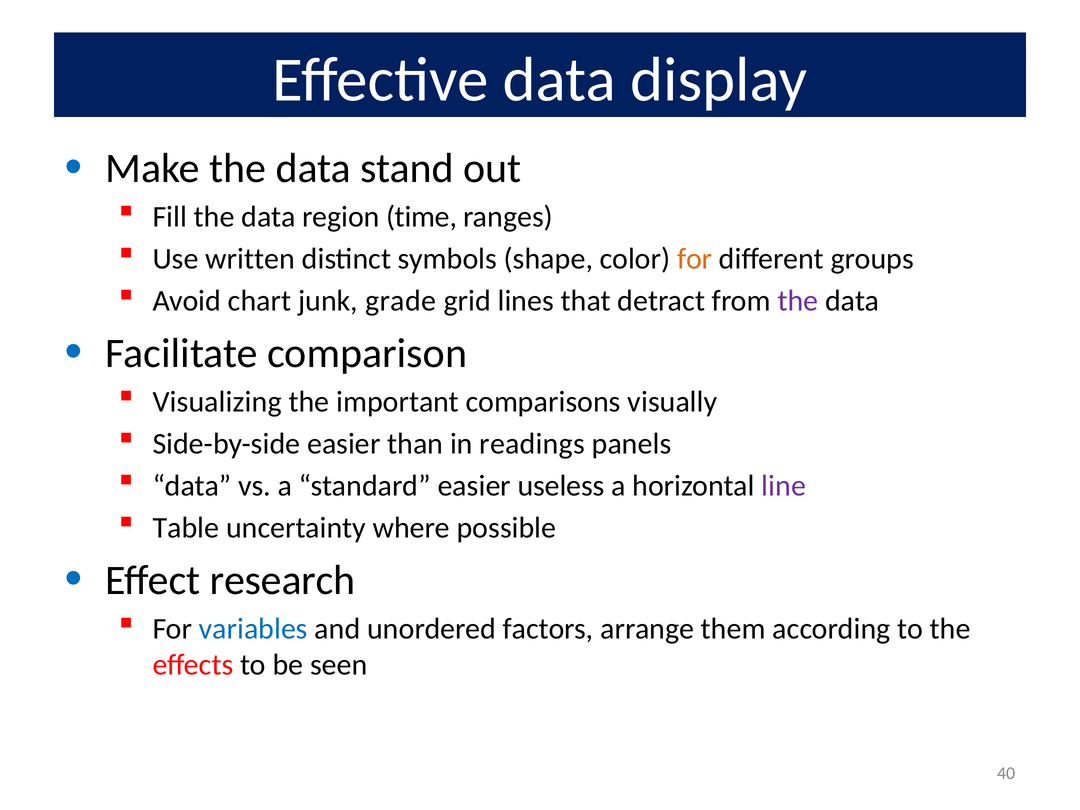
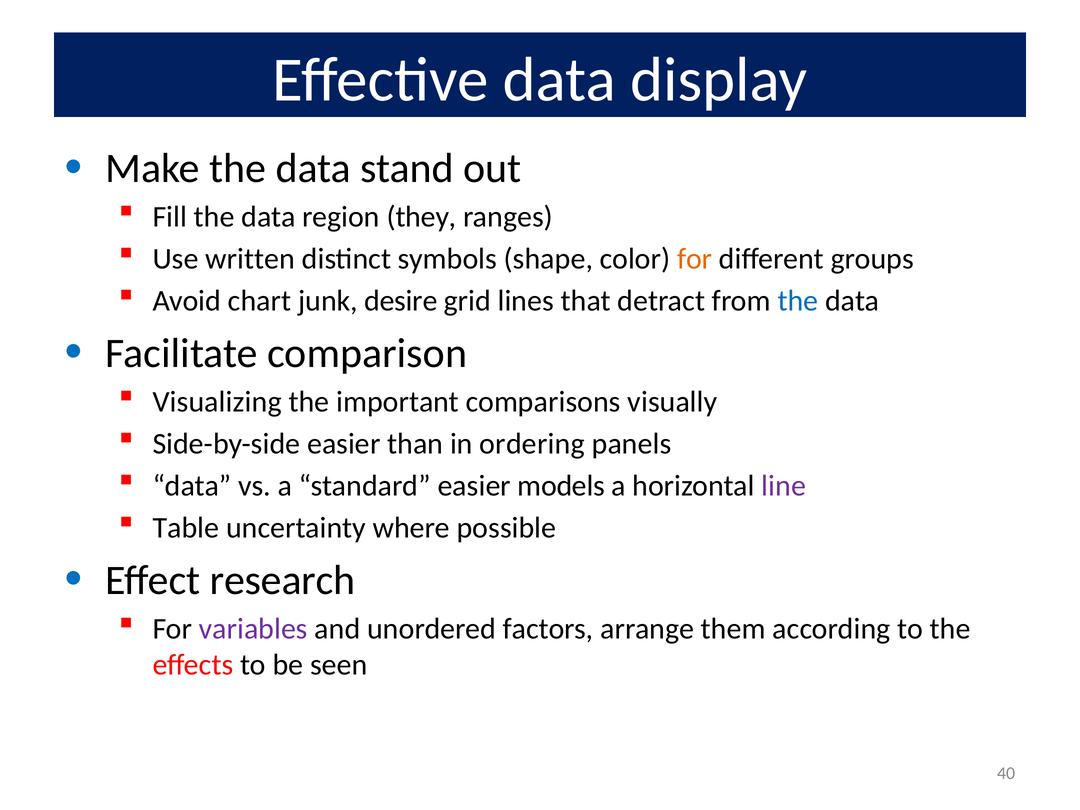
time: time -> they (422, 217)
grade: grade -> desire (401, 301)
the colour: purple -> blue (798, 301)
readings: readings -> ordering (532, 444)
useless: useless -> models (561, 486)
variables colour: blue -> purple (253, 629)
